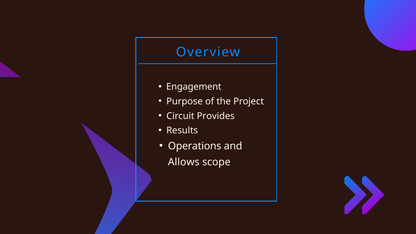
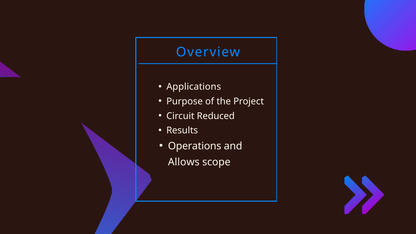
Engagement: Engagement -> Applications (194, 87)
Provides: Provides -> Reduced (216, 116)
